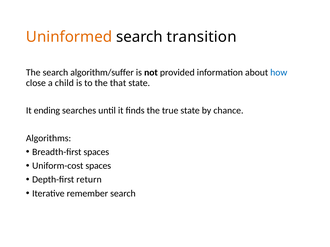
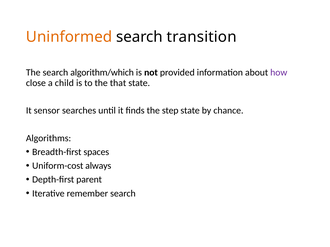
algorithm/suffer: algorithm/suffer -> algorithm/which (102, 73)
how colour: blue -> purple (279, 73)
ending: ending -> sensor (47, 111)
true: true -> step (170, 111)
Uniform-cost spaces: spaces -> always (98, 166)
return: return -> parent (89, 180)
